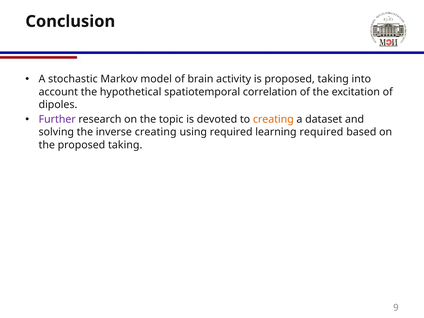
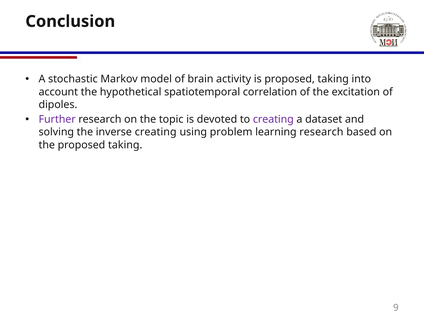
creating colour: orange -> purple (273, 119)
using required: required -> problem (231, 132)
learning required: required -> research (321, 132)
